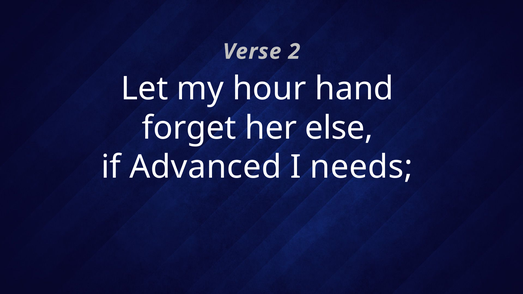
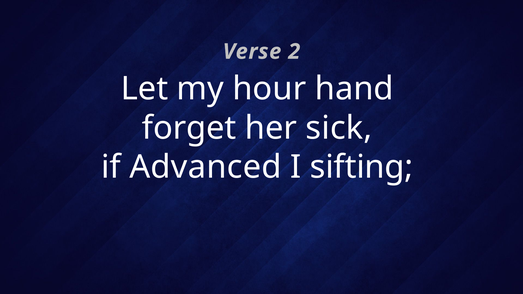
else: else -> sick (339, 128)
needs: needs -> sifting (362, 167)
